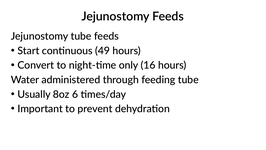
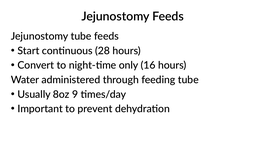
49: 49 -> 28 (103, 51)
6: 6 -> 9 (75, 94)
